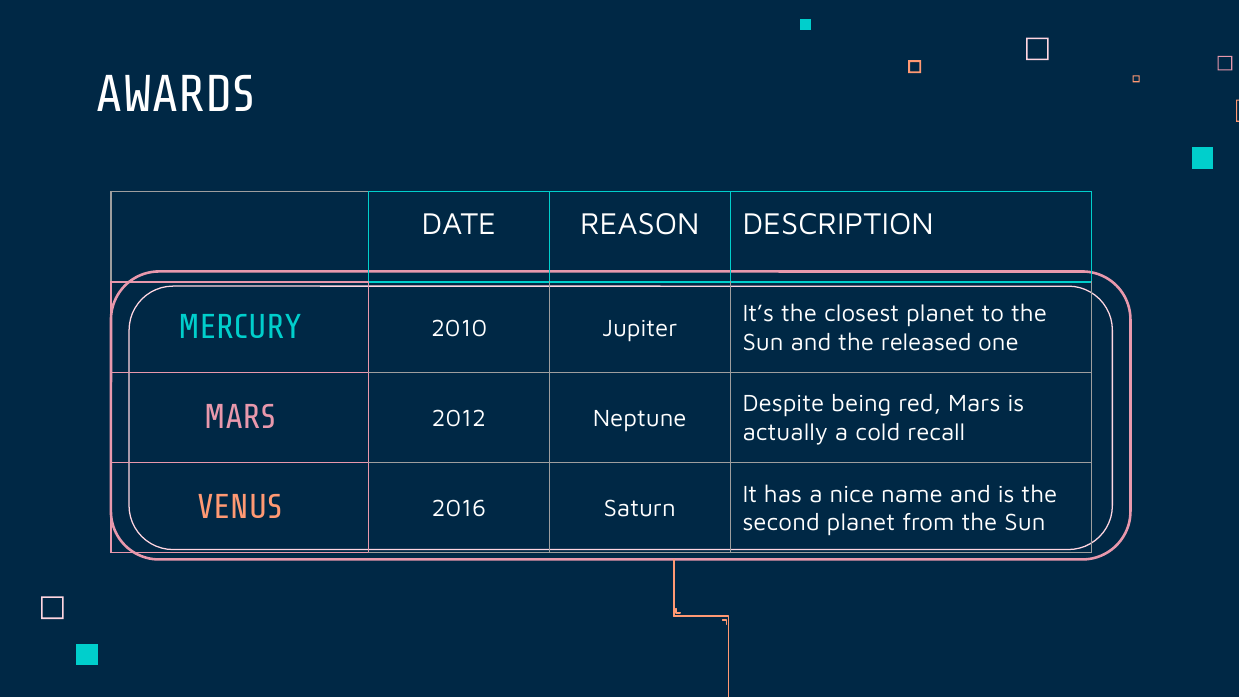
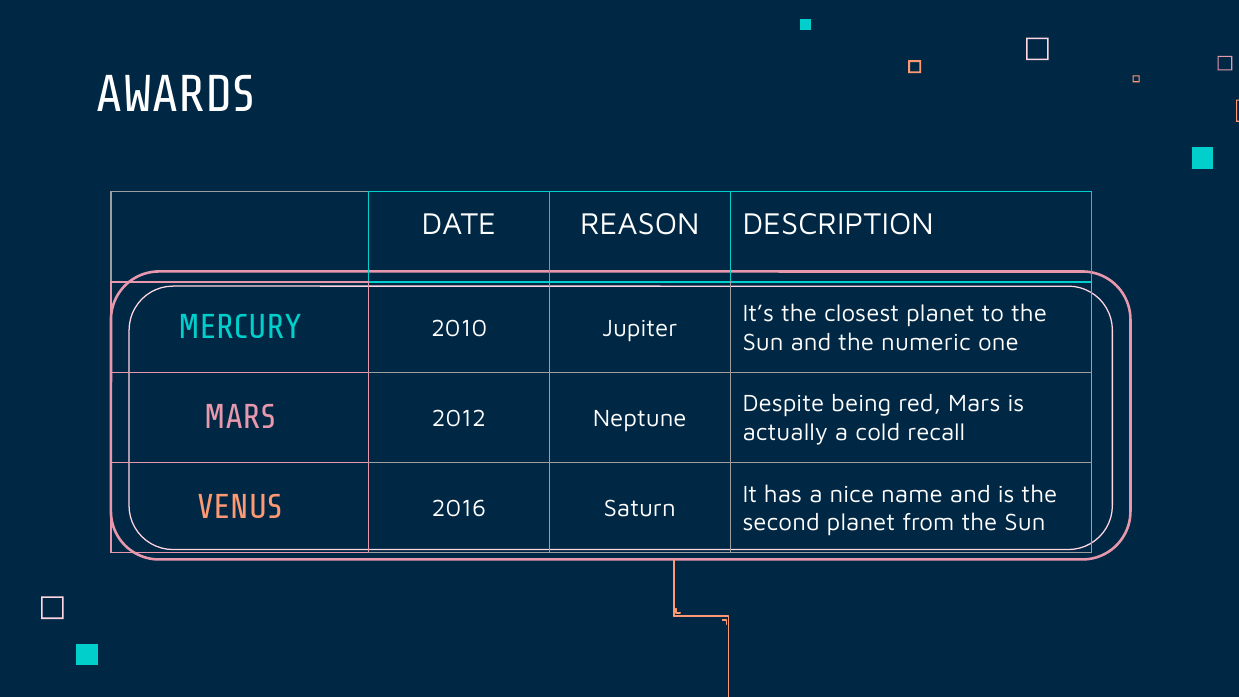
released: released -> numeric (926, 342)
